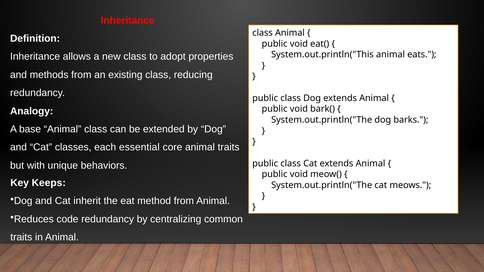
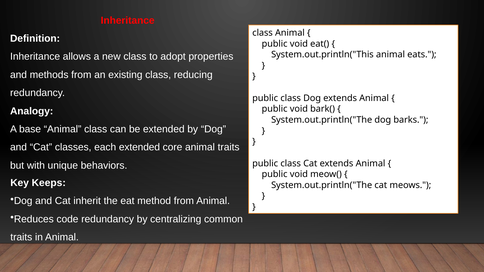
each essential: essential -> extended (139, 147)
